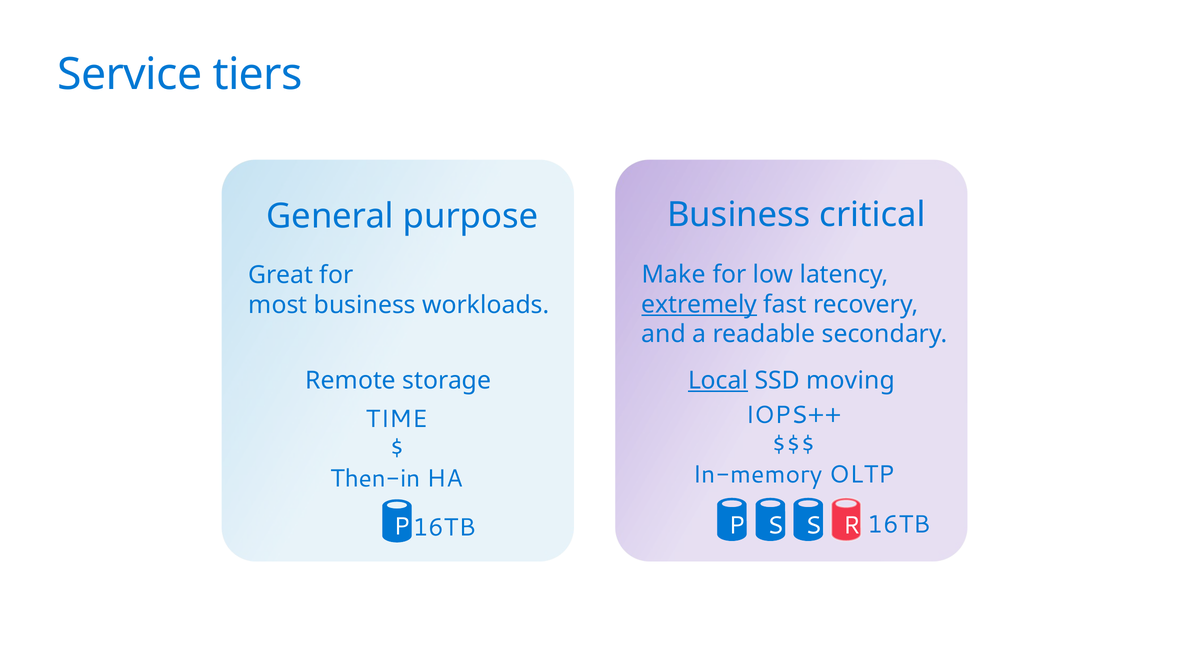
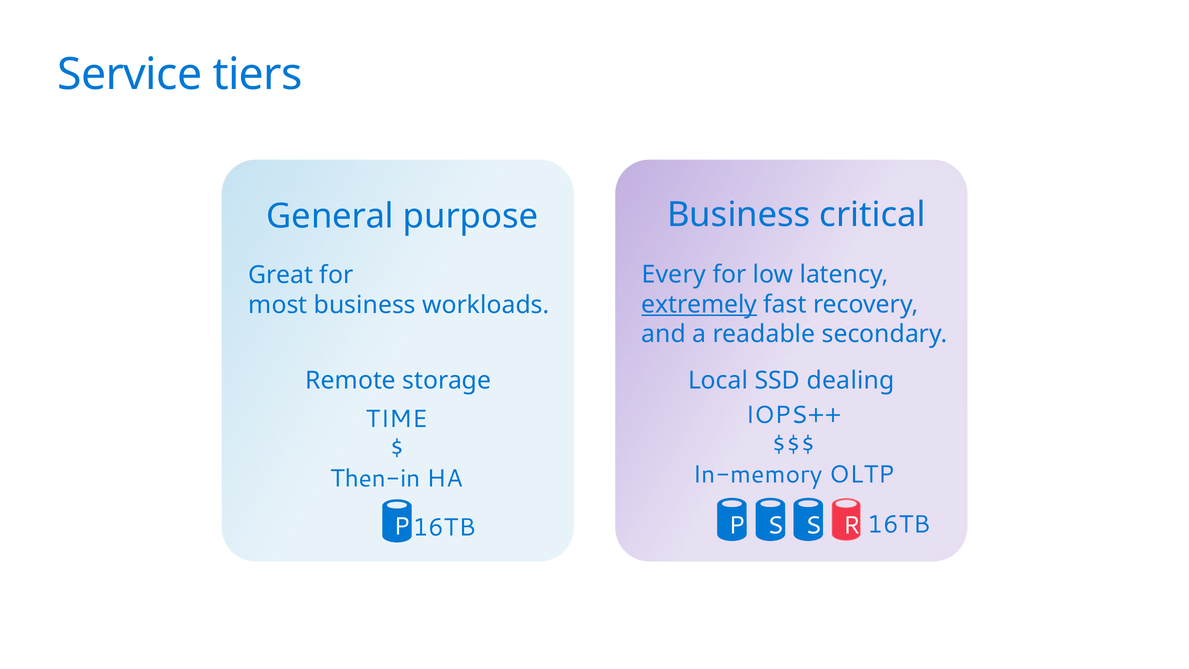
Make: Make -> Every (674, 275)
Local underline: present -> none (718, 381)
moving: moving -> dealing (851, 381)
